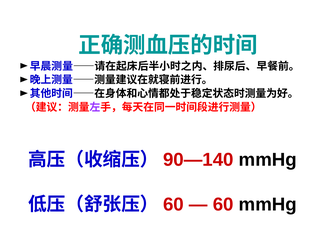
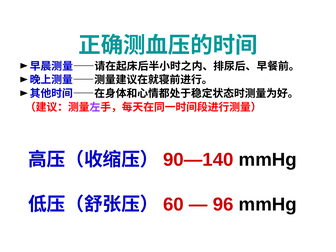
60: 60 -> 96 (223, 205)
